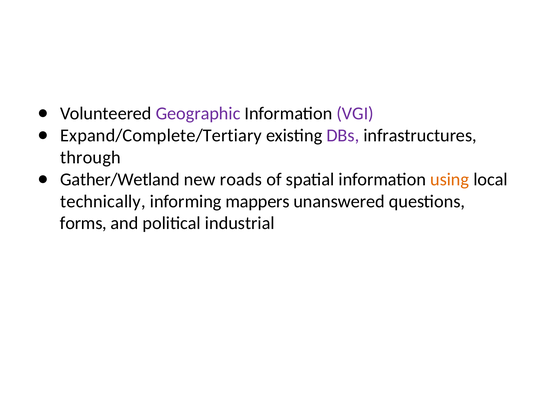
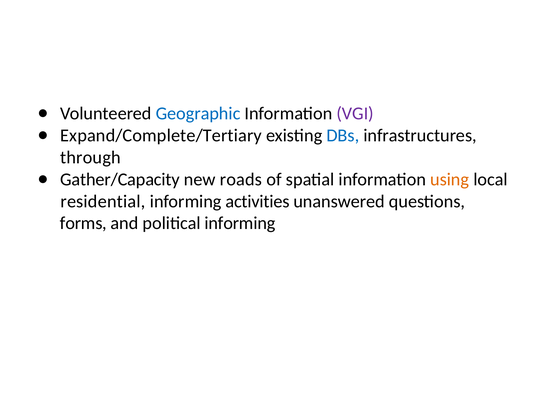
Geographic colour: purple -> blue (198, 114)
DBs colour: purple -> blue (343, 136)
Gather/Wetland: Gather/Wetland -> Gather/Capacity (120, 179)
technically: technically -> residential (103, 201)
mappers: mappers -> activities (258, 201)
political industrial: industrial -> informing (240, 223)
